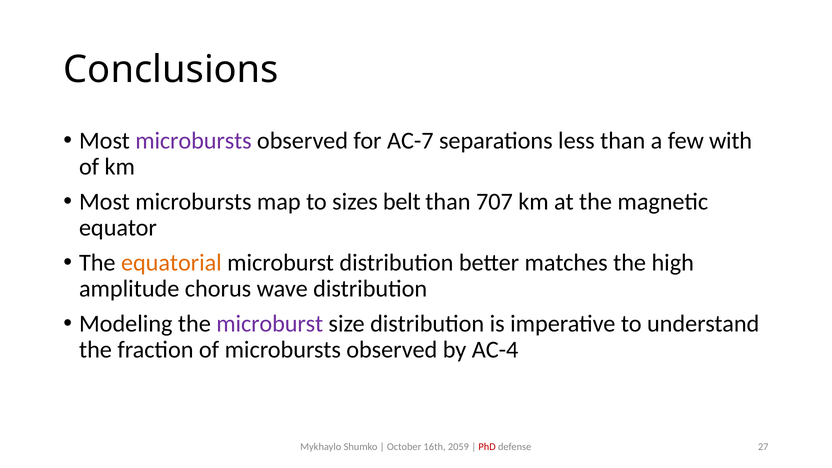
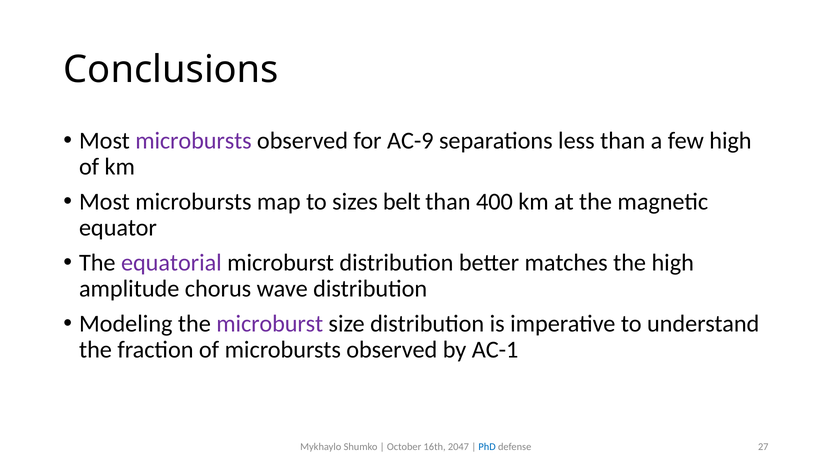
AC-7: AC-7 -> AC-9 (410, 141)
few with: with -> high (730, 141)
707: 707 -> 400 (494, 202)
equatorial colour: orange -> purple (171, 263)
AC-4: AC-4 -> AC-1 (495, 350)
2059: 2059 -> 2047 (458, 447)
PhD colour: red -> blue (487, 447)
